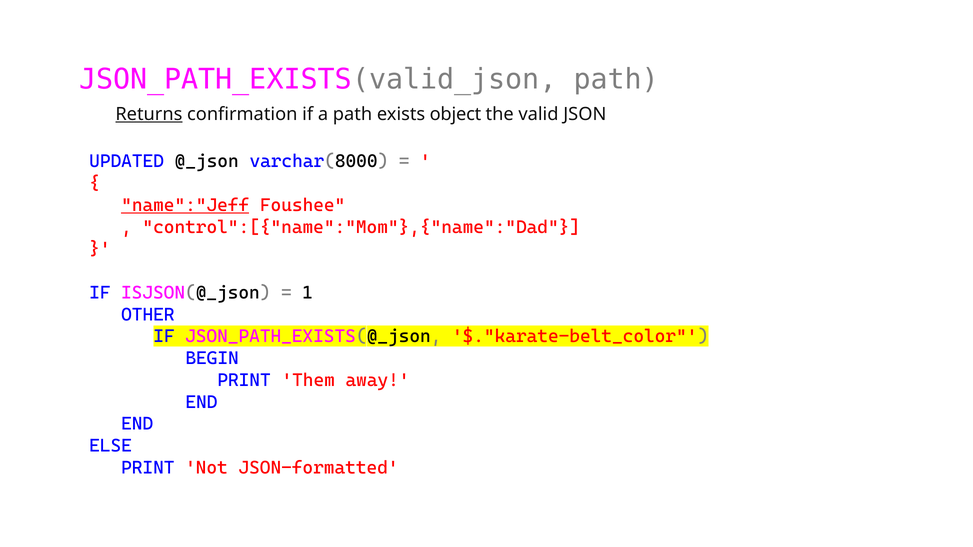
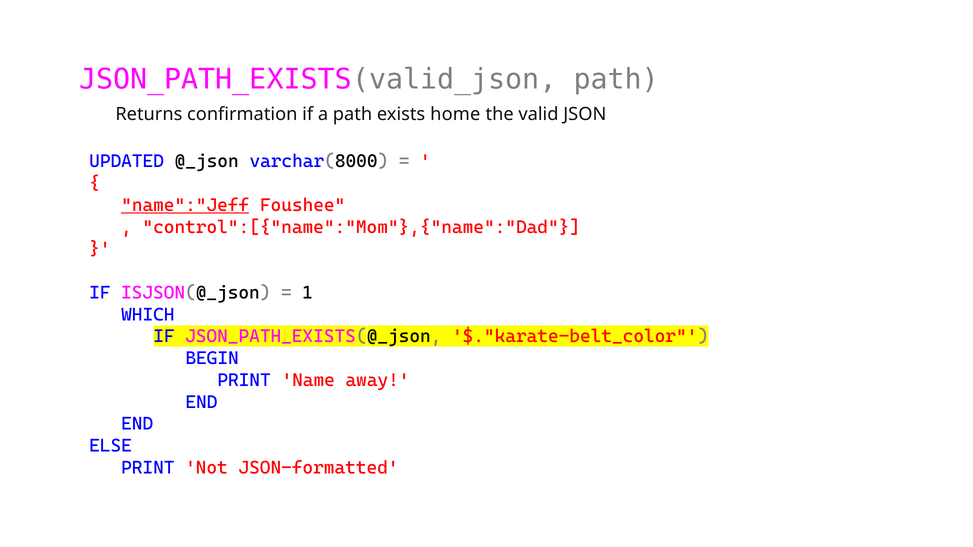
Returns underline: present -> none (149, 114)
object: object -> home (455, 114)
OTHER: OTHER -> WHICH (148, 315)
Them: Them -> Name (308, 380)
